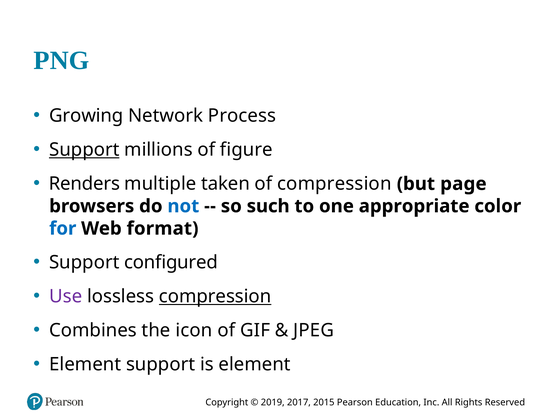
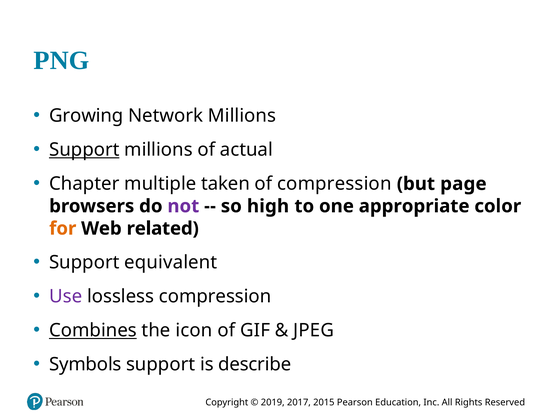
Network Process: Process -> Millions (242, 116)
figure: figure -> actual (246, 150)
Renders: Renders -> Chapter (84, 184)
not colour: blue -> purple (183, 206)
such: such -> high (268, 206)
for colour: blue -> orange (63, 229)
format: format -> related (163, 229)
configured: configured -> equivalent (171, 263)
compression underline: present -> none (215, 297)
Combines underline: none -> present (93, 331)
Element: Element -> Symbols (85, 365)
is element: element -> describe (255, 365)
